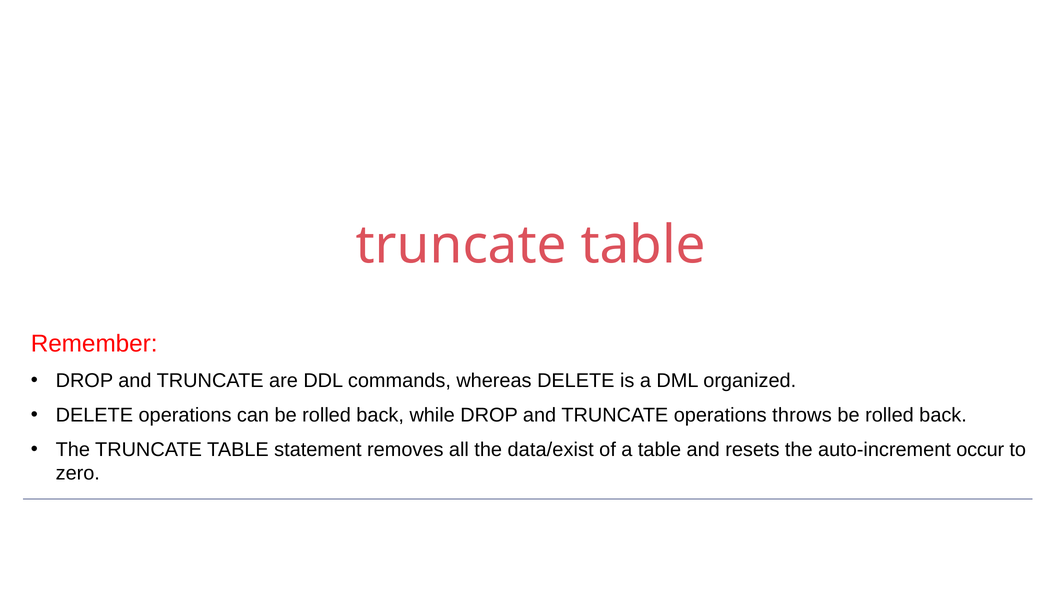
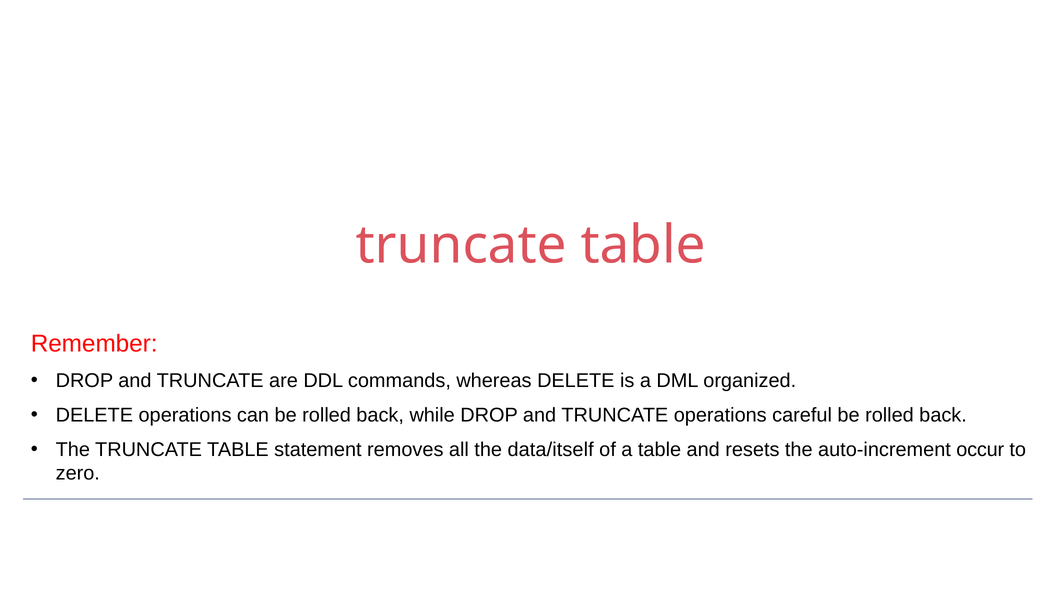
throws: throws -> careful (802, 415)
data/exist: data/exist -> data/itself (551, 450)
